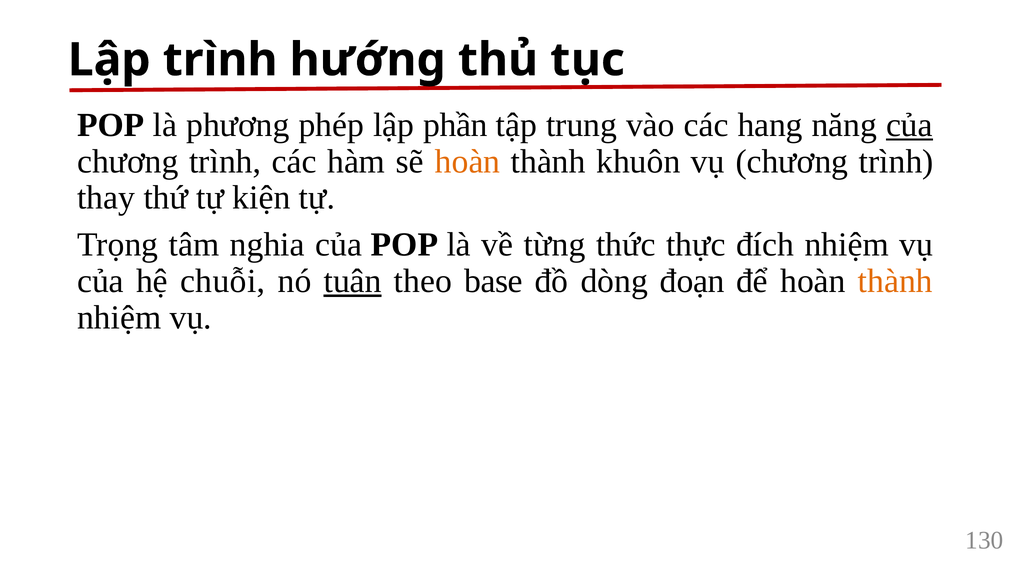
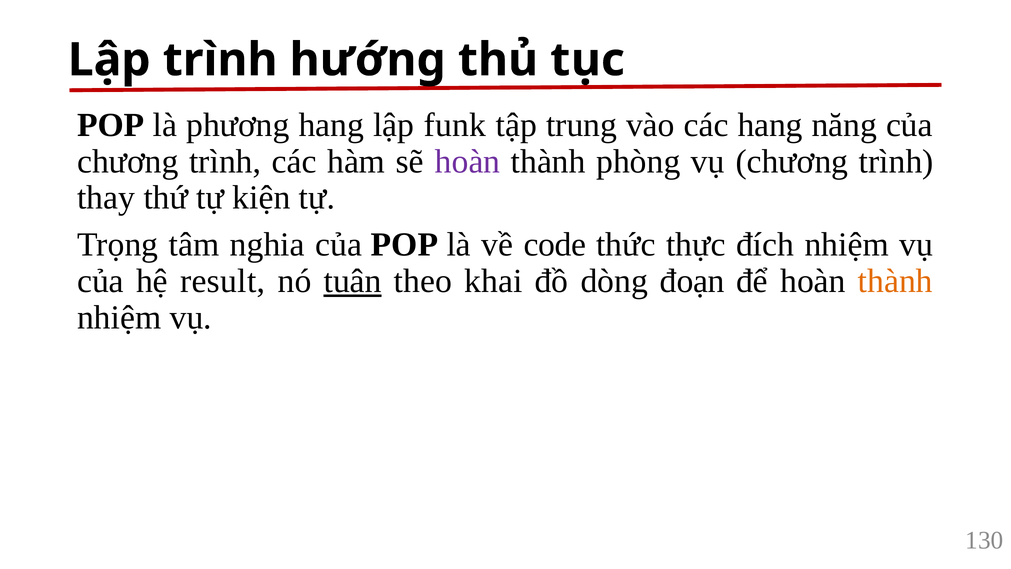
phương phép: phép -> hang (331, 125)
phần: phần -> funk (455, 125)
của underline: present -> none (909, 125)
hoàn colour: orange -> purple (468, 161)
khuôn: khuôn -> phòng (638, 161)
từng: từng -> code (555, 245)
chuỗi: chuỗi -> result (223, 281)
base: base -> khai (493, 281)
